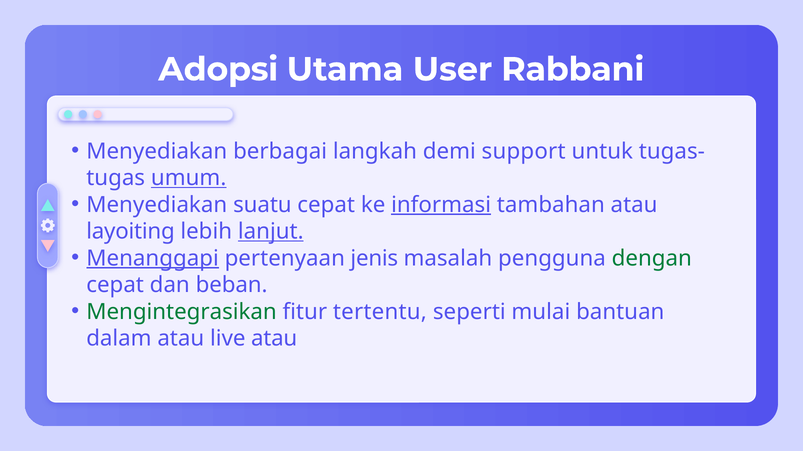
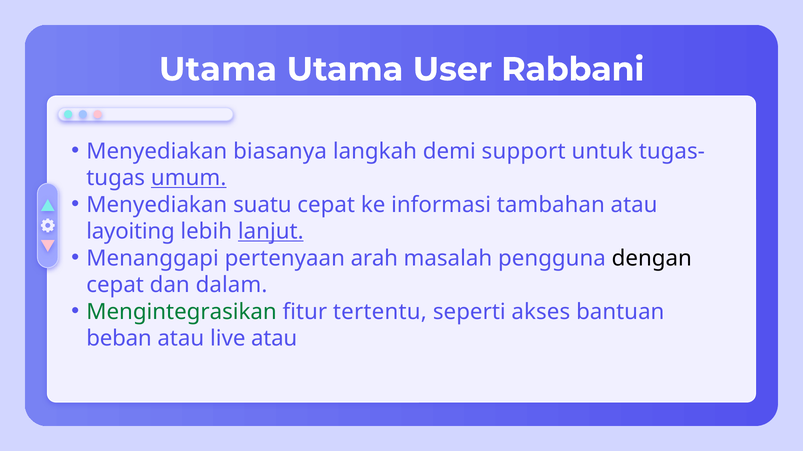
Adopsi: Adopsi -> Utama (218, 70)
berbagai: berbagai -> biasanya (280, 151)
informasi underline: present -> none (441, 205)
Menanggapi underline: present -> none (153, 259)
jenis: jenis -> arah (374, 259)
dengan colour: green -> black (652, 259)
beban: beban -> dalam (231, 285)
mulai: mulai -> akses (541, 312)
dalam: dalam -> beban (119, 339)
